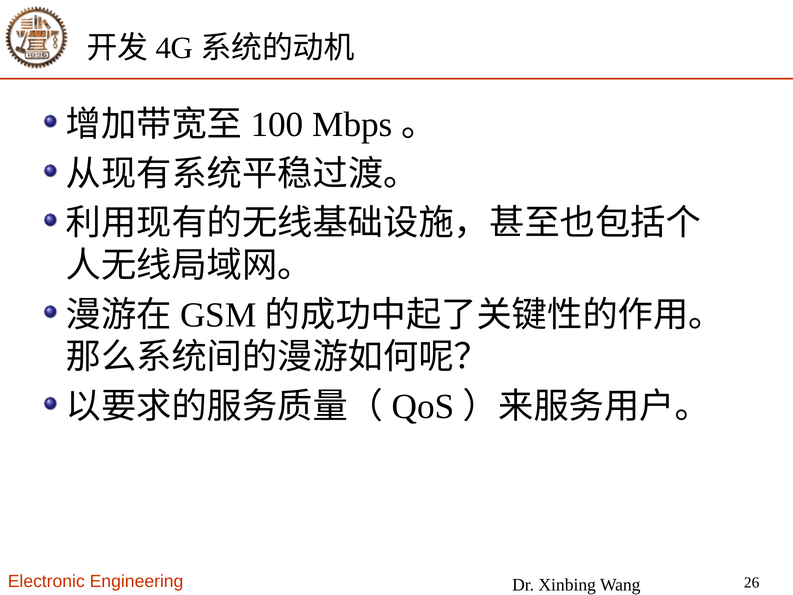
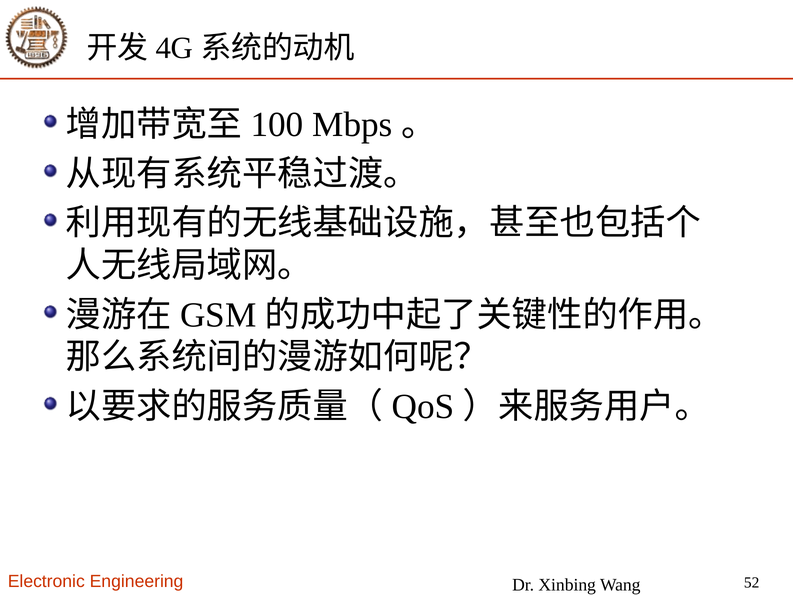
26: 26 -> 52 (752, 582)
